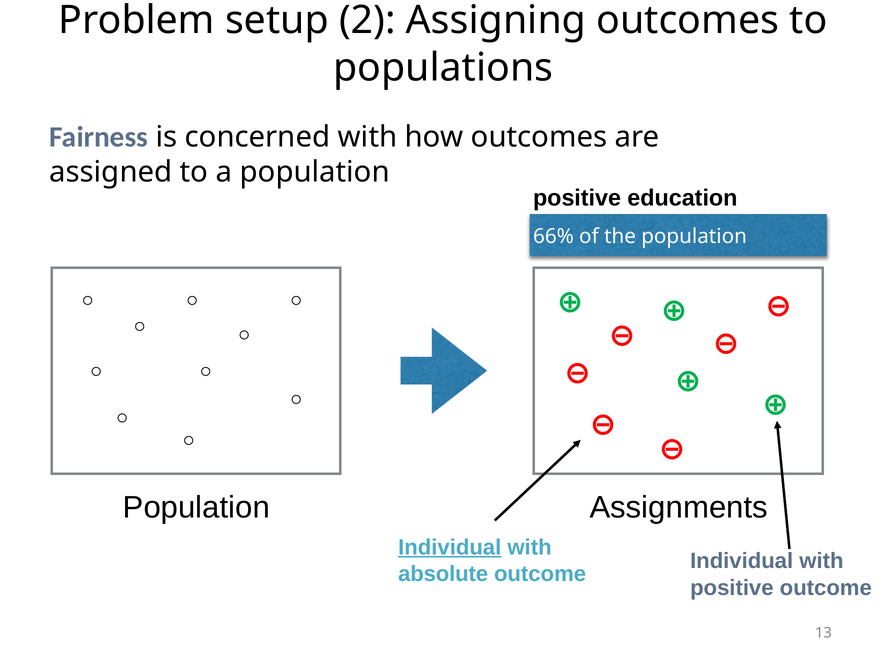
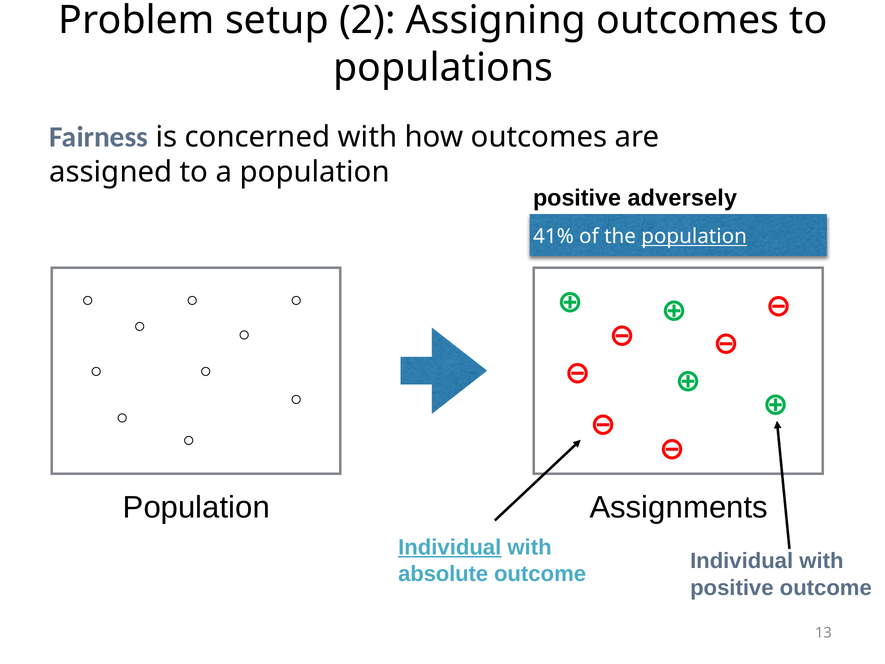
education: education -> adversely (682, 198)
66%: 66% -> 41% (553, 236)
population underline: none -> present (694, 236)
